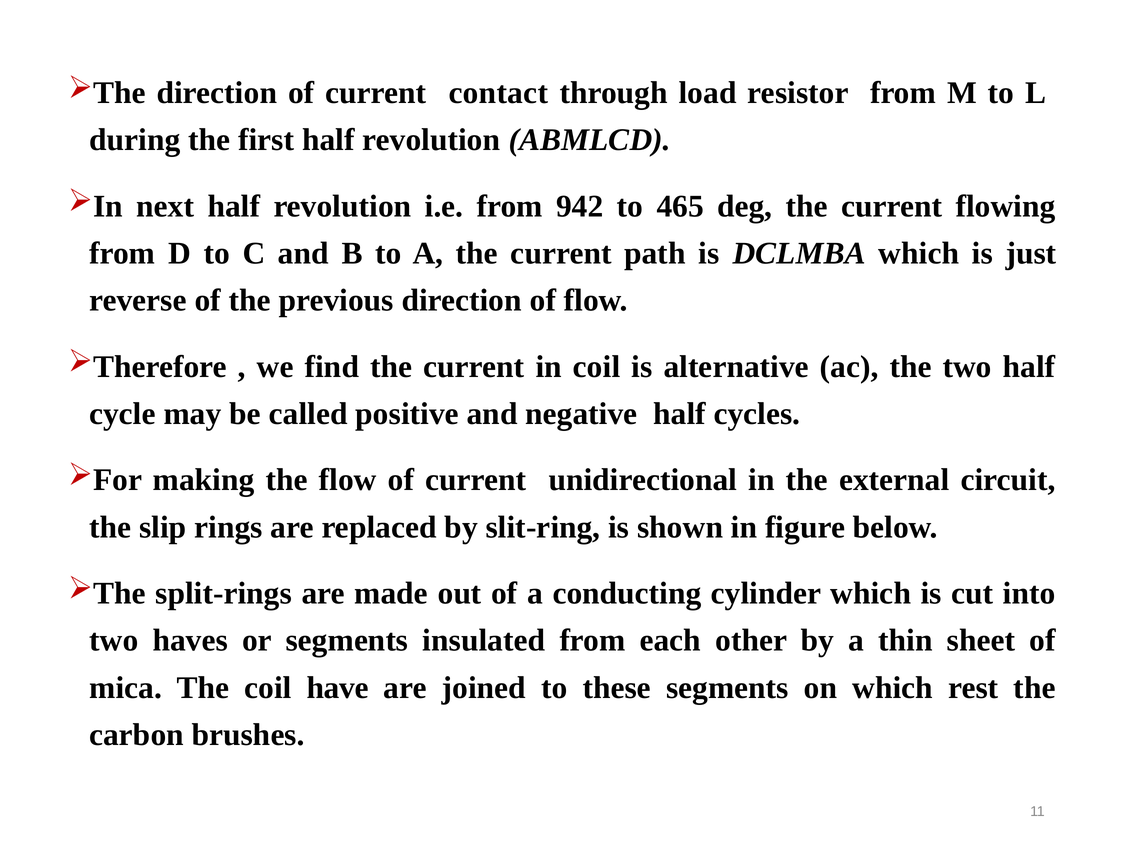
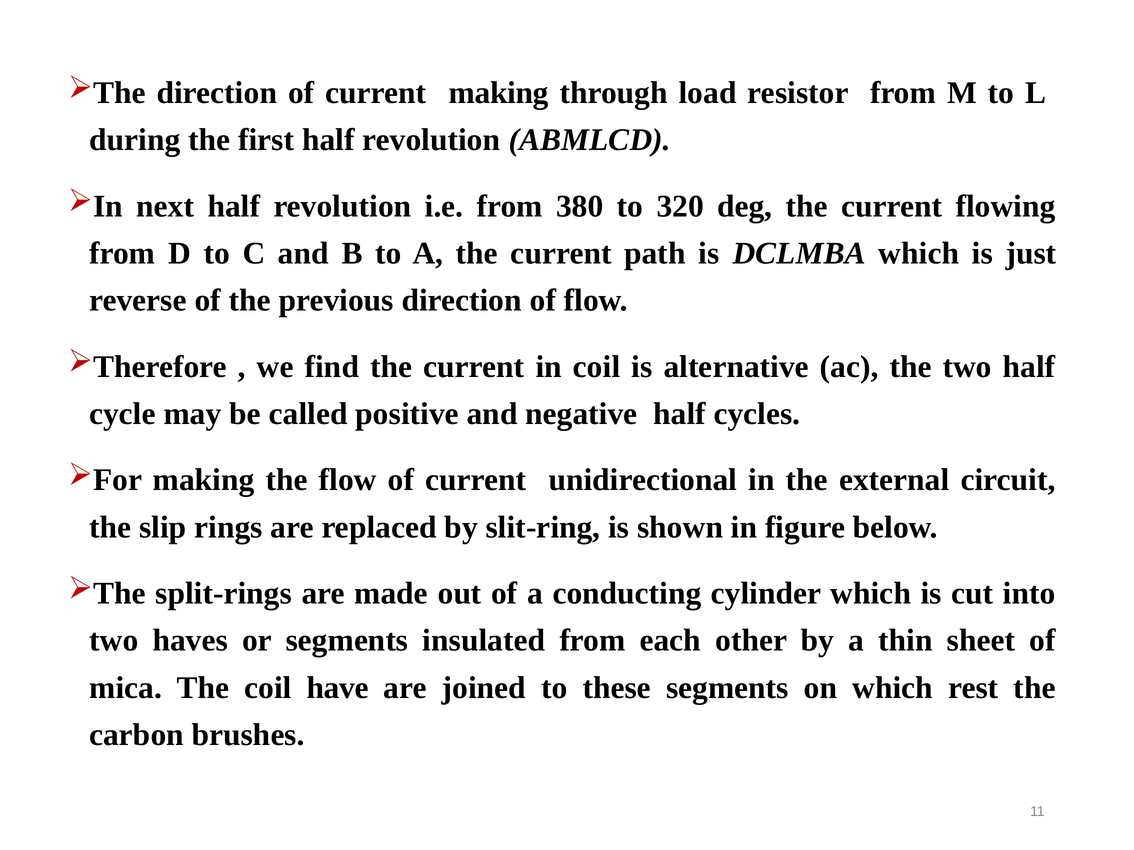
current contact: contact -> making (499, 93)
942: 942 -> 380 (580, 206)
465: 465 -> 320 (680, 206)
